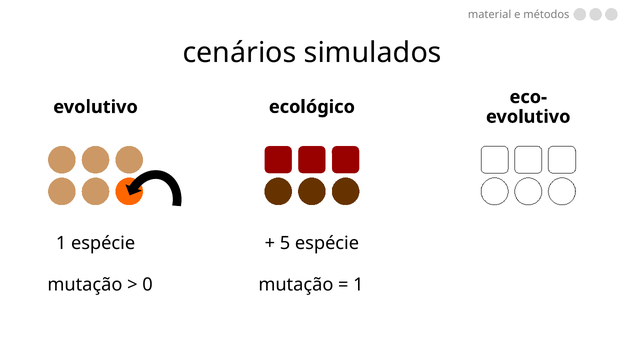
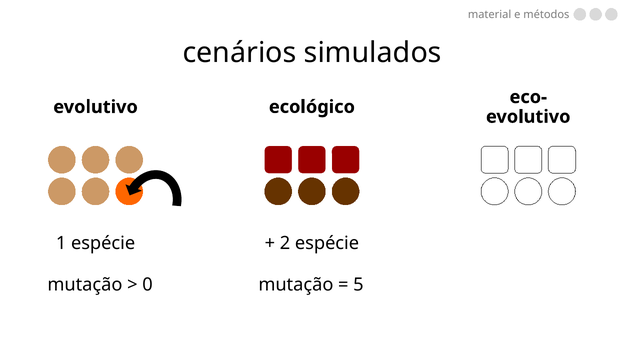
5: 5 -> 2 (285, 243)
1: 1 -> 5 (358, 284)
